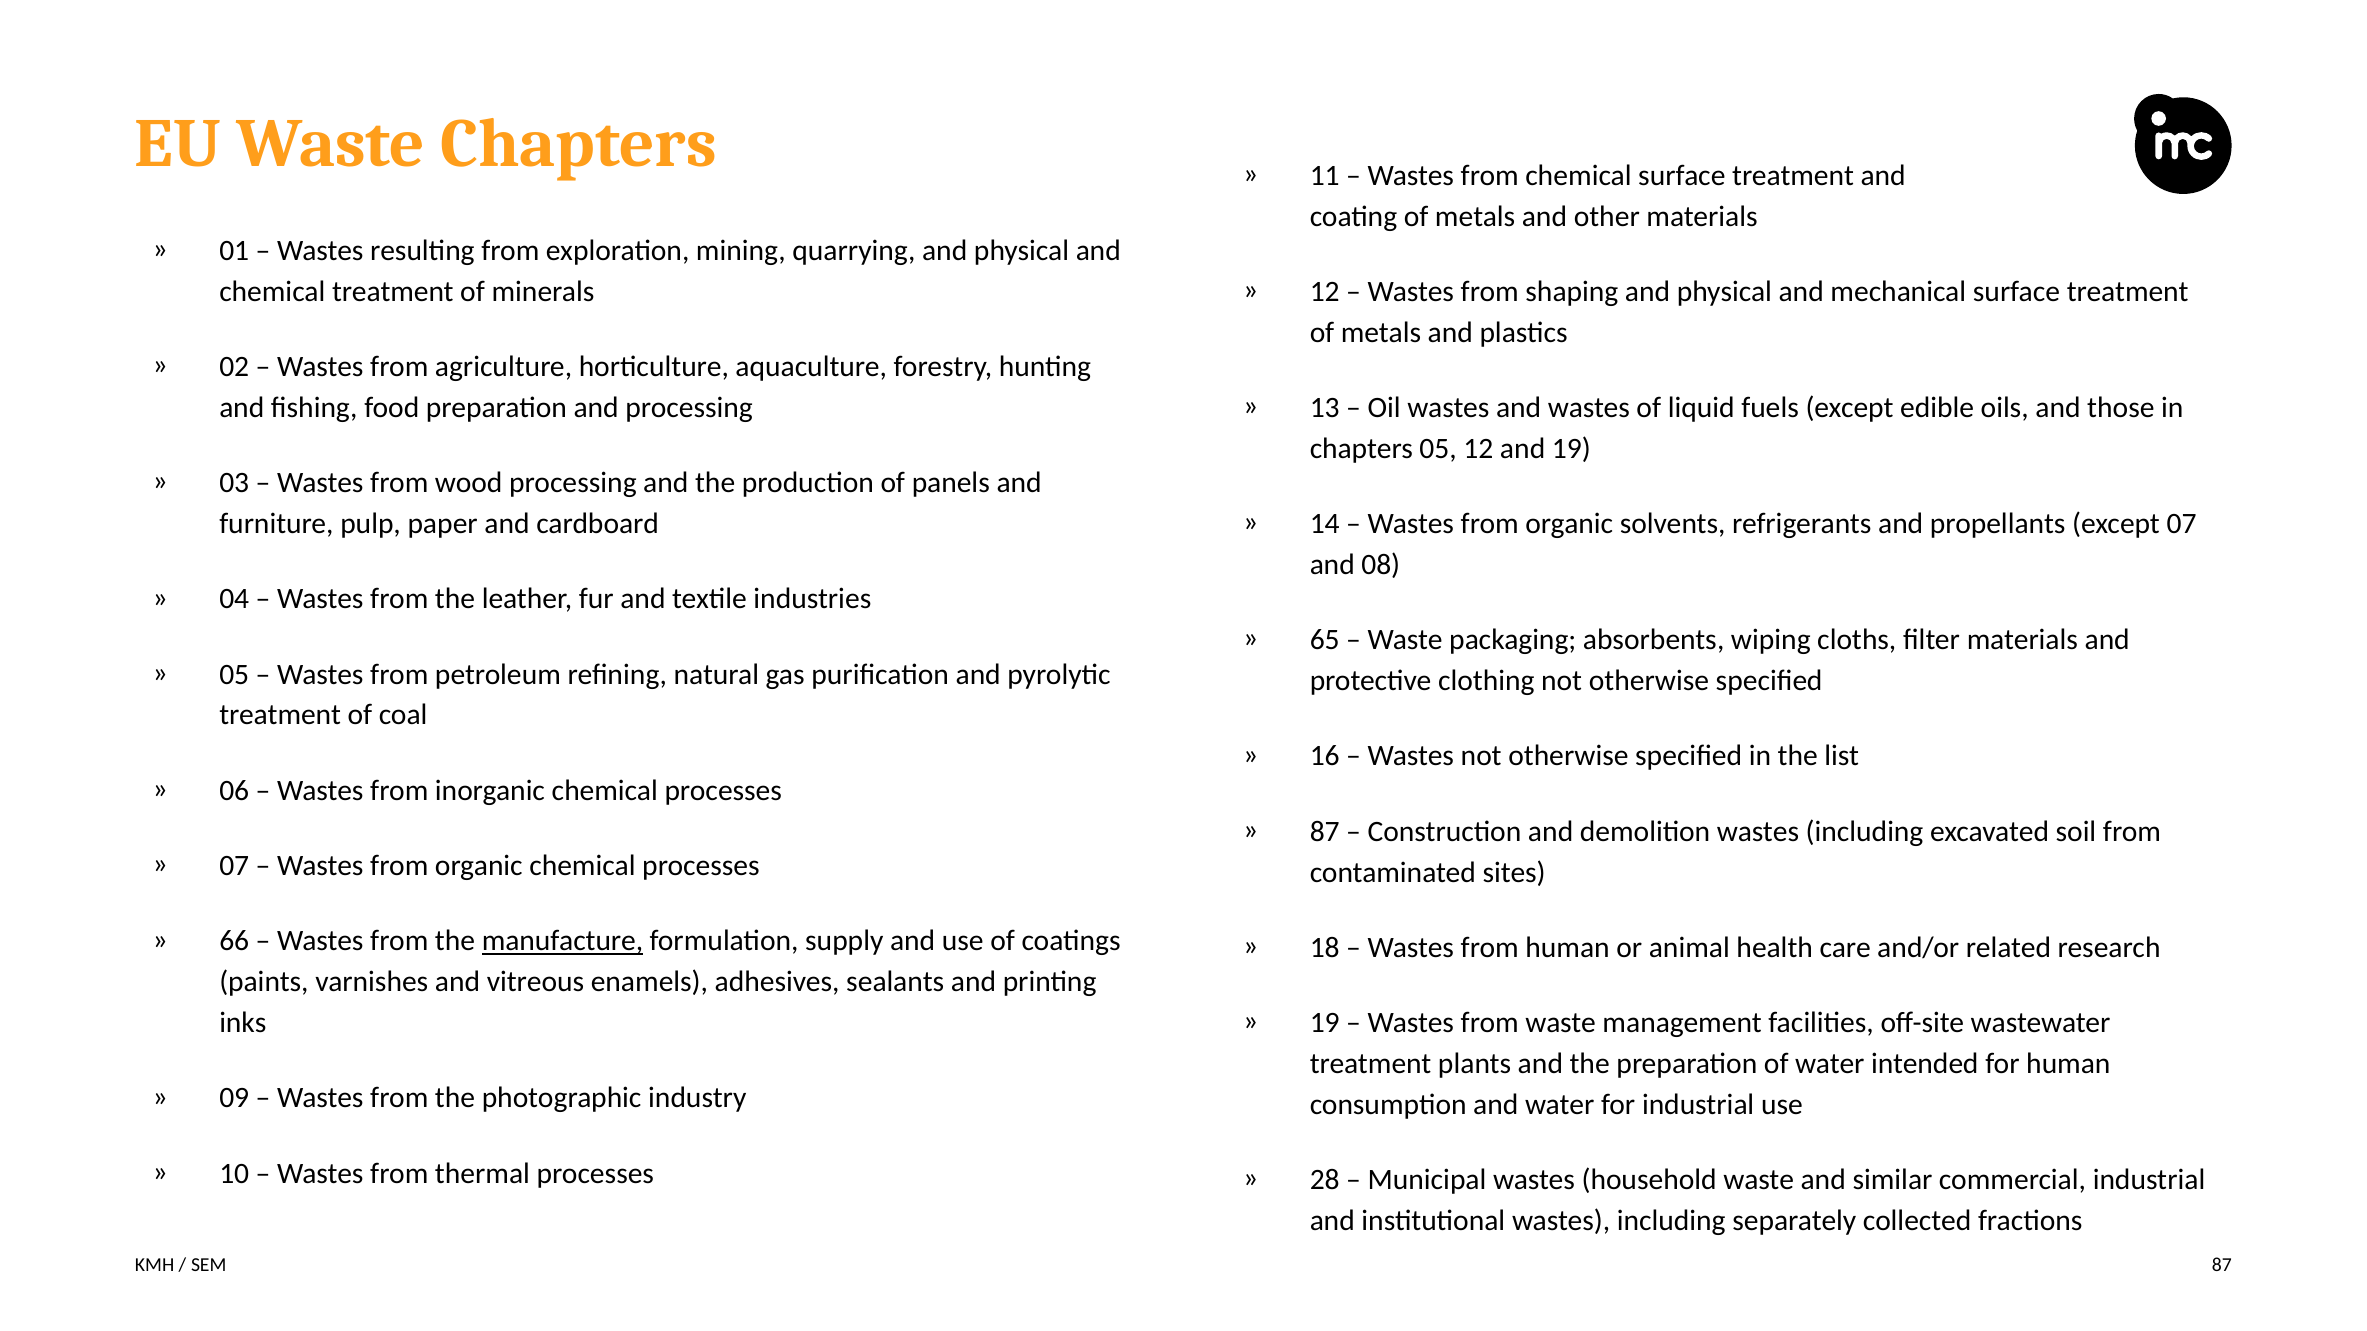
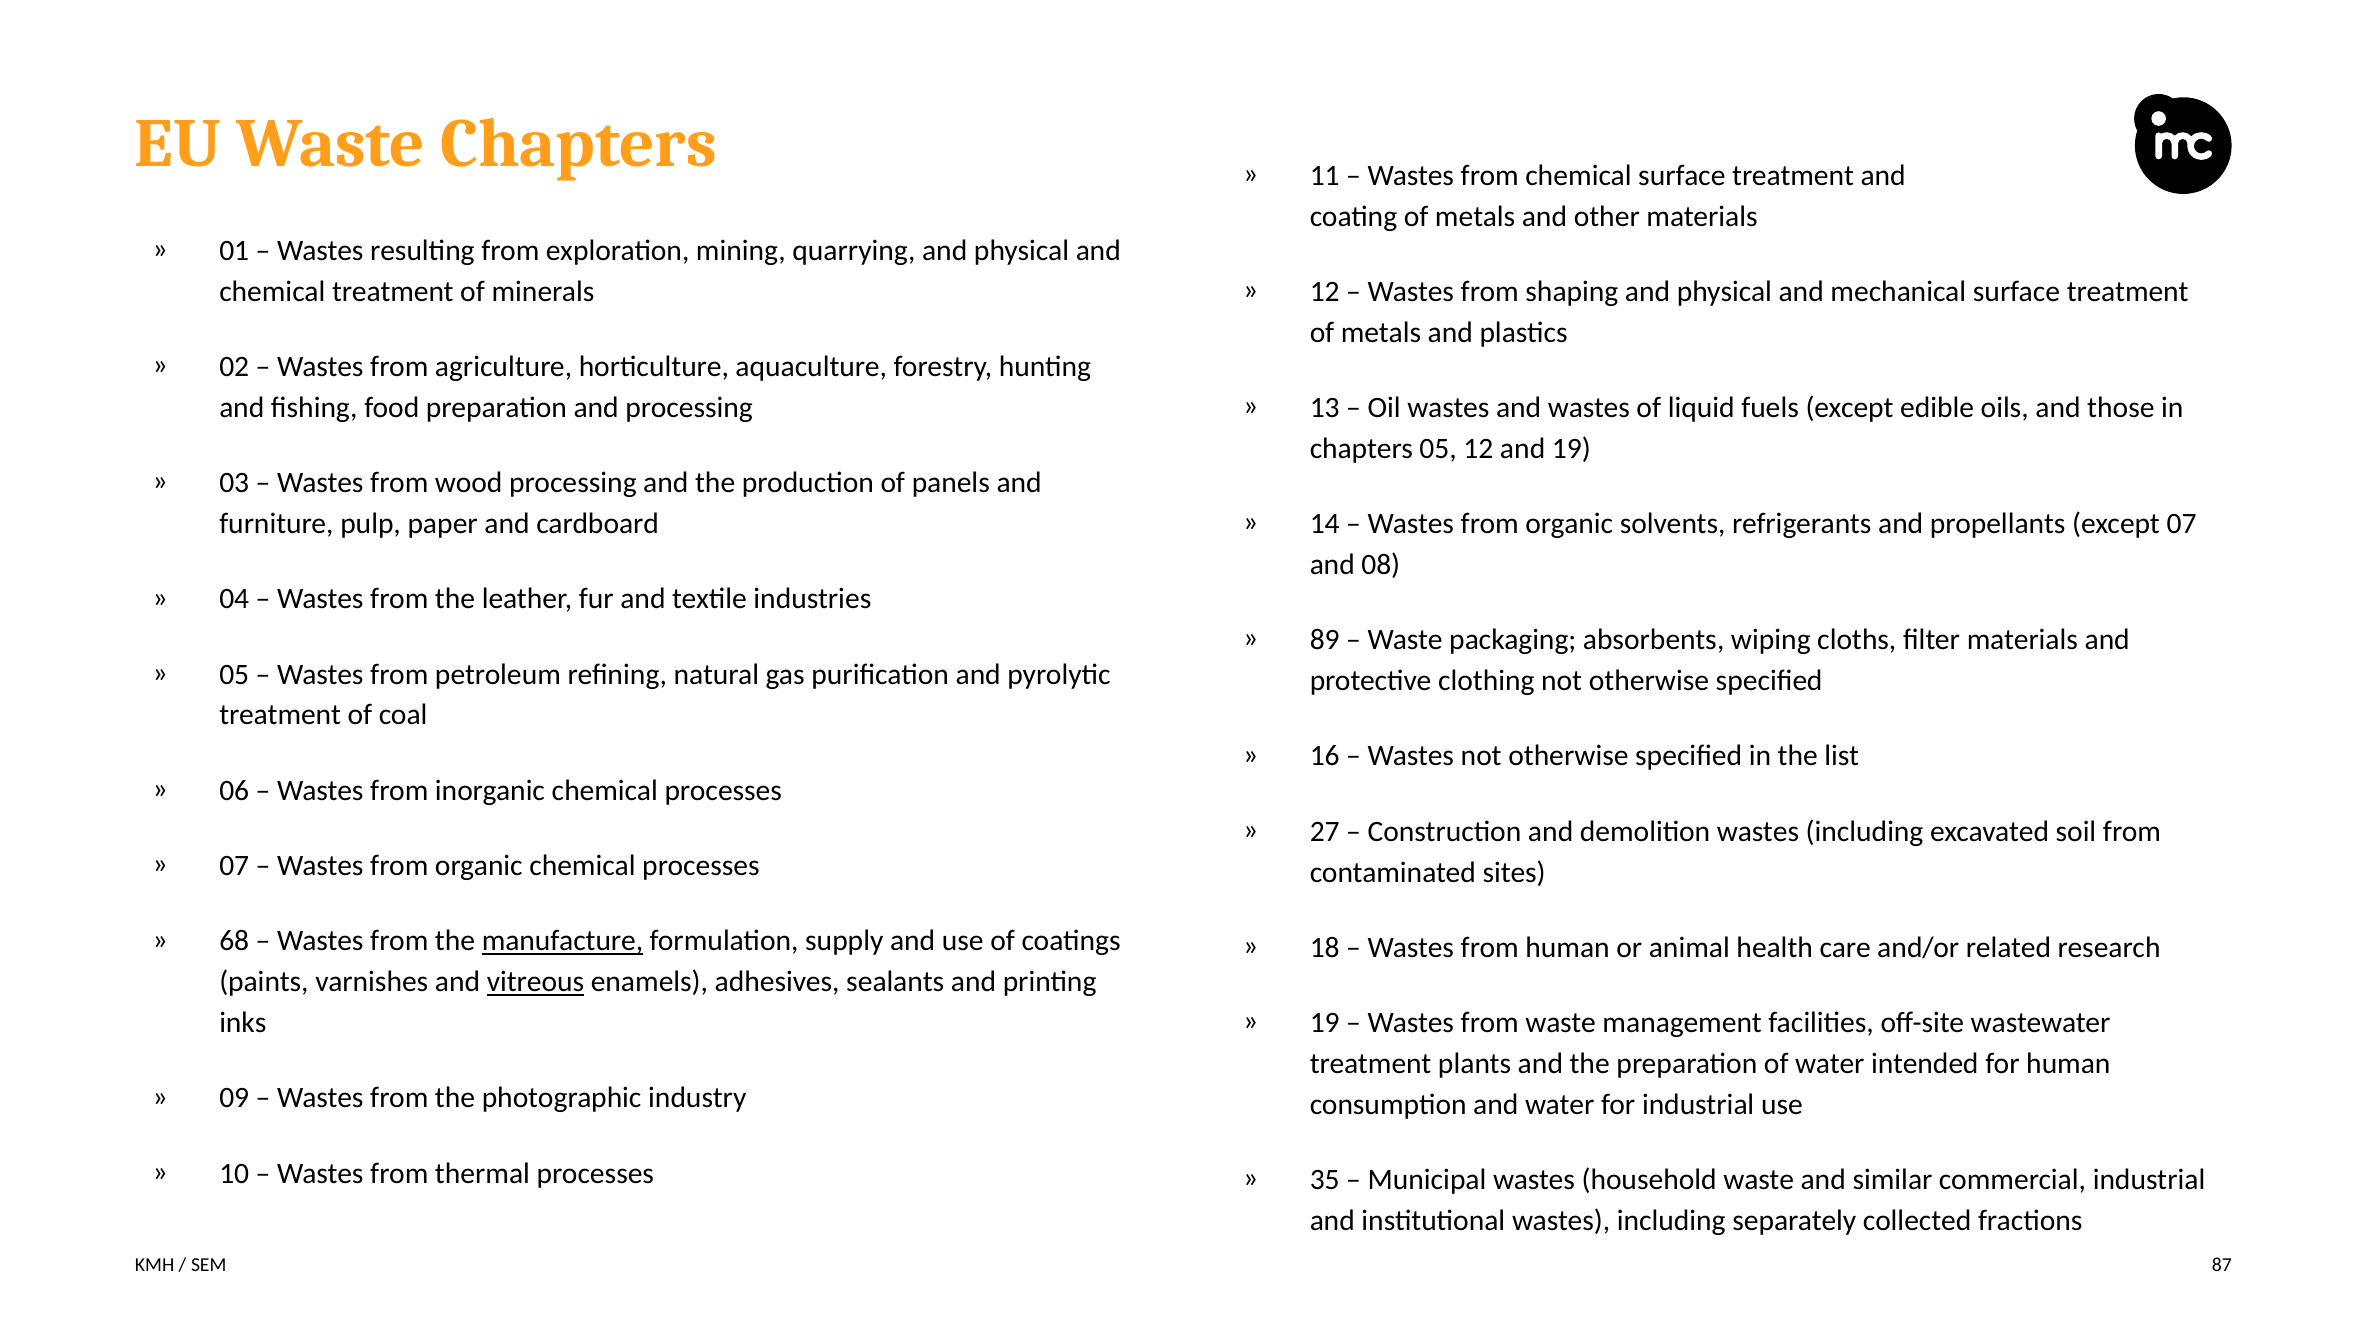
65: 65 -> 89 (1325, 640)
87: 87 -> 27 (1325, 832)
66: 66 -> 68 (234, 941)
vitreous underline: none -> present (536, 982)
28: 28 -> 35 (1325, 1180)
